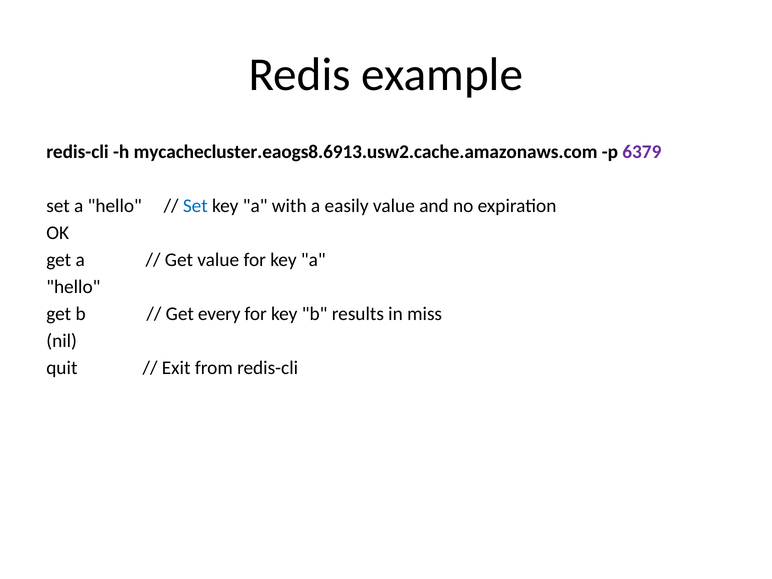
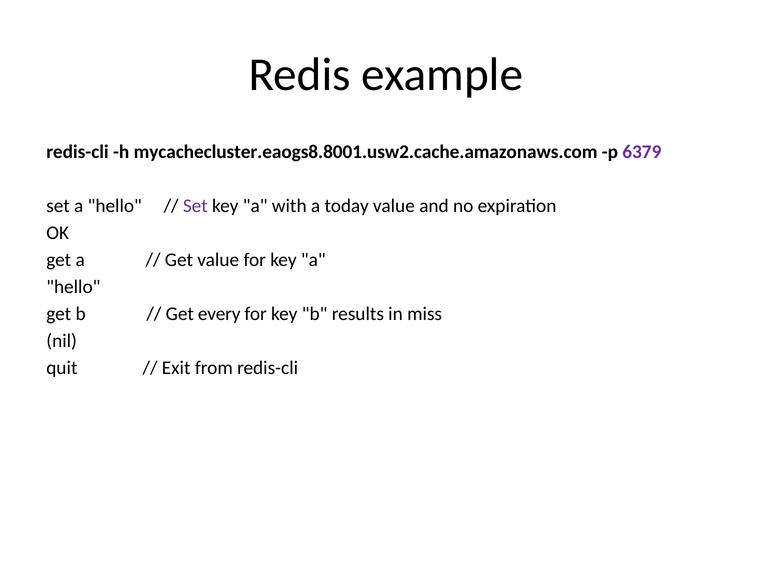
mycachecluster.eaogs8.6913.usw2.cache.amazonaws.com: mycachecluster.eaogs8.6913.usw2.cache.amazonaws.com -> mycachecluster.eaogs8.8001.usw2.cache.amazonaws.com (366, 152)
Set colour: blue -> purple (195, 206)
easily: easily -> today (347, 206)
